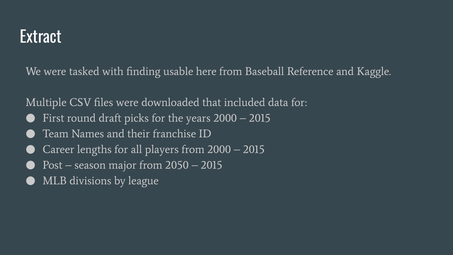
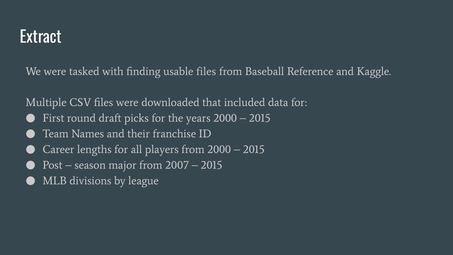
usable here: here -> files (206, 71)
2050: 2050 -> 2007 (177, 165)
